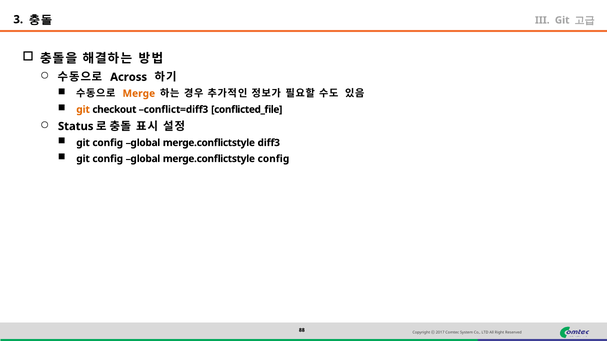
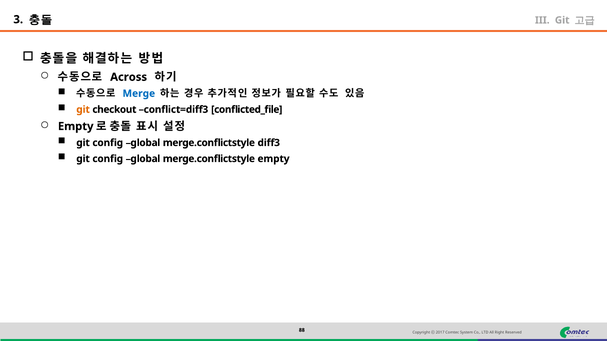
Merge colour: orange -> blue (139, 94)
Status: Status -> Empty (76, 126)
merge.conflictstyle config: config -> empty (273, 159)
